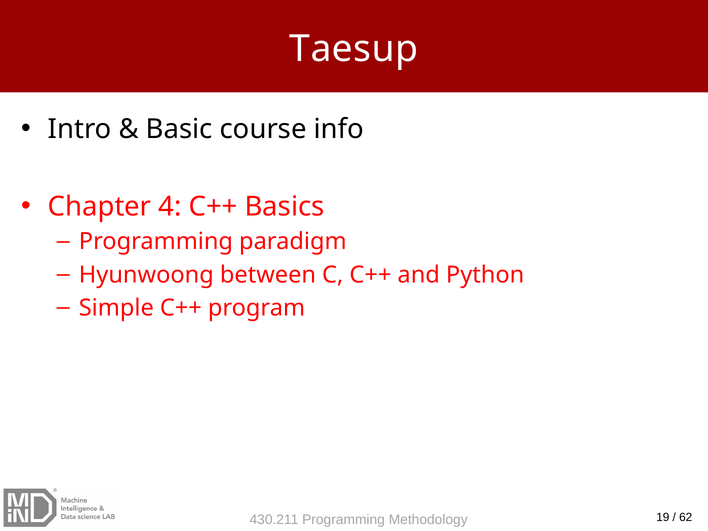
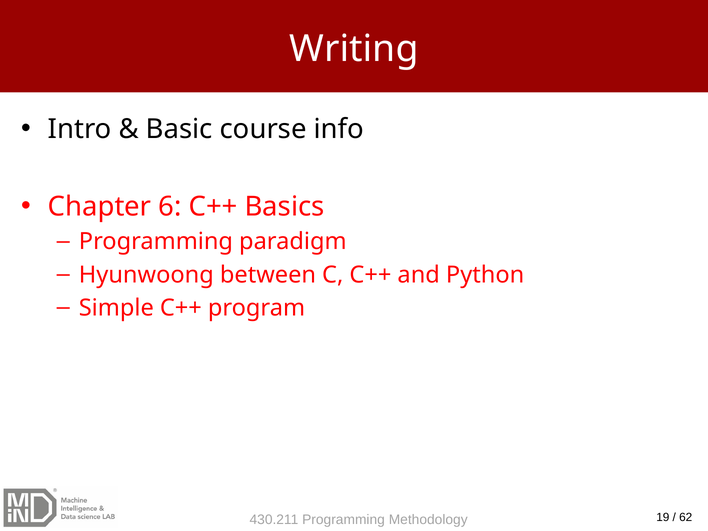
Taesup: Taesup -> Writing (354, 49)
4: 4 -> 6 (170, 207)
